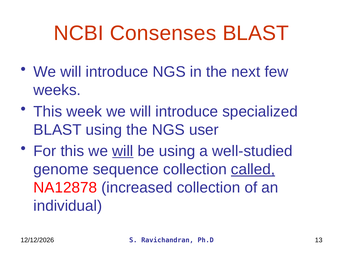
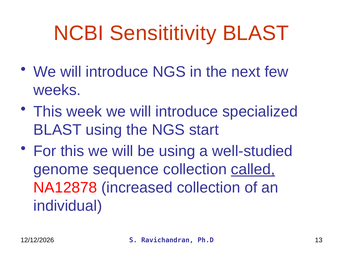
Consenses: Consenses -> Sensititivity (163, 33)
user: user -> start (204, 130)
will underline: present -> none (123, 151)
